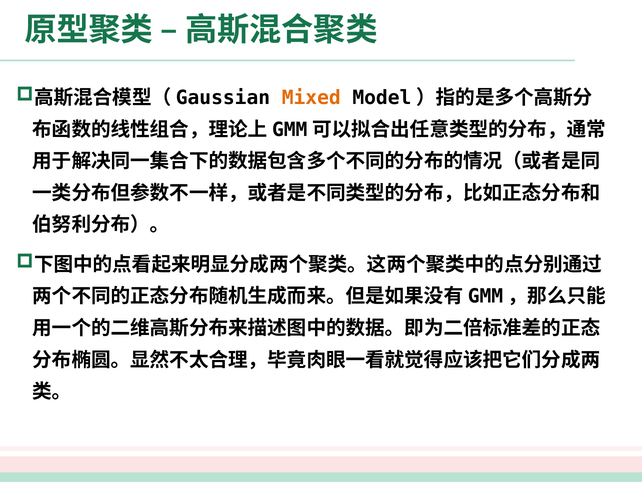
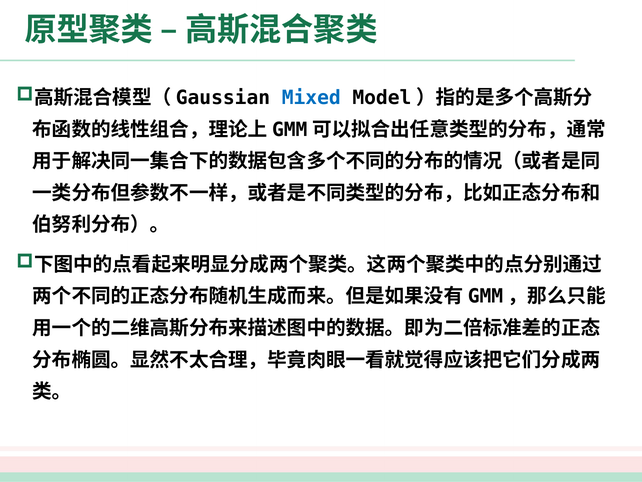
Mixed colour: orange -> blue (311, 98)
